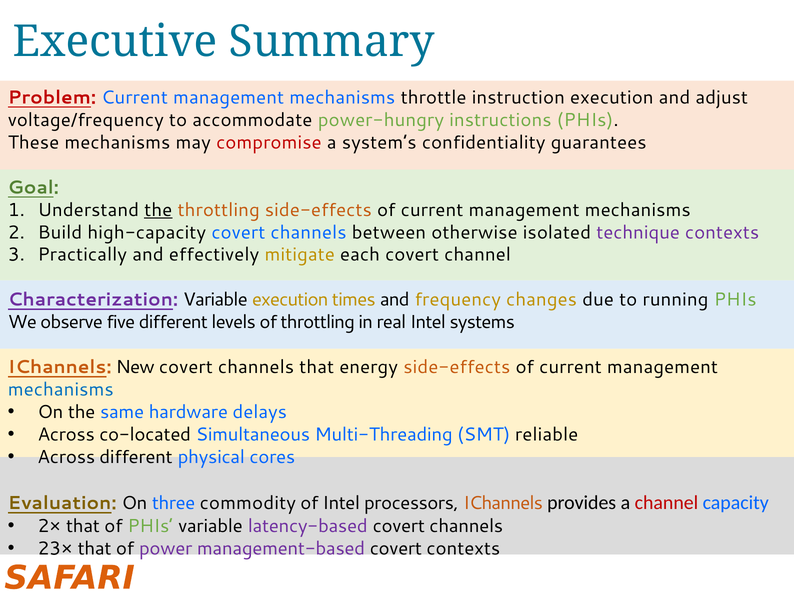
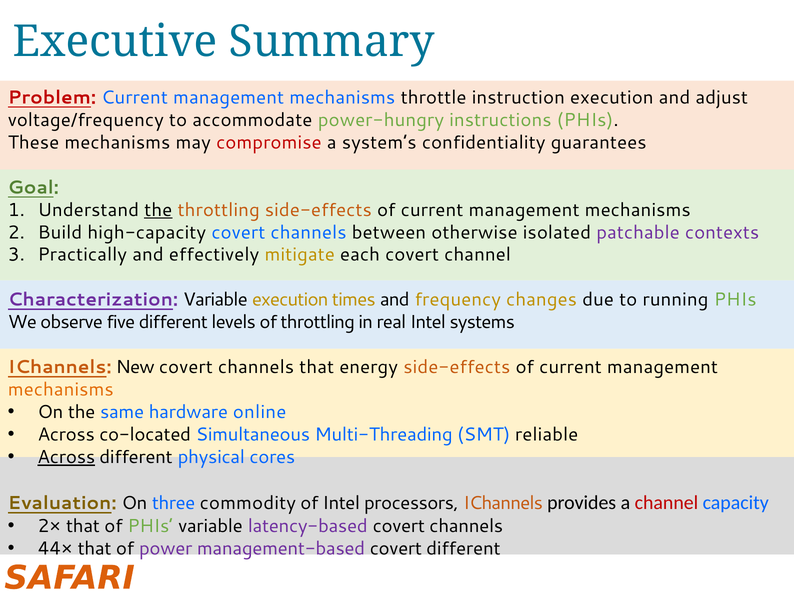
technique: technique -> patchable (638, 233)
mechanisms colour: blue -> orange (61, 390)
delays: delays -> online (260, 413)
Across underline: none -> present (66, 458)
23×: 23× -> 44× (55, 549)
covert contexts: contexts -> different (463, 549)
